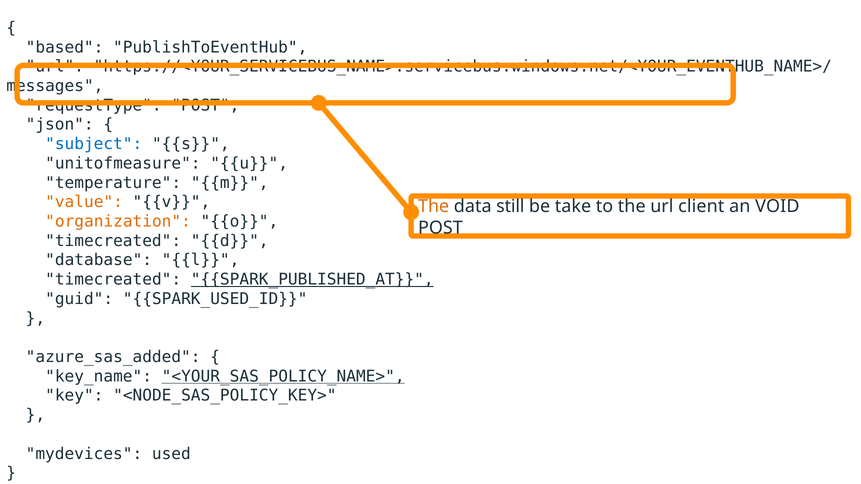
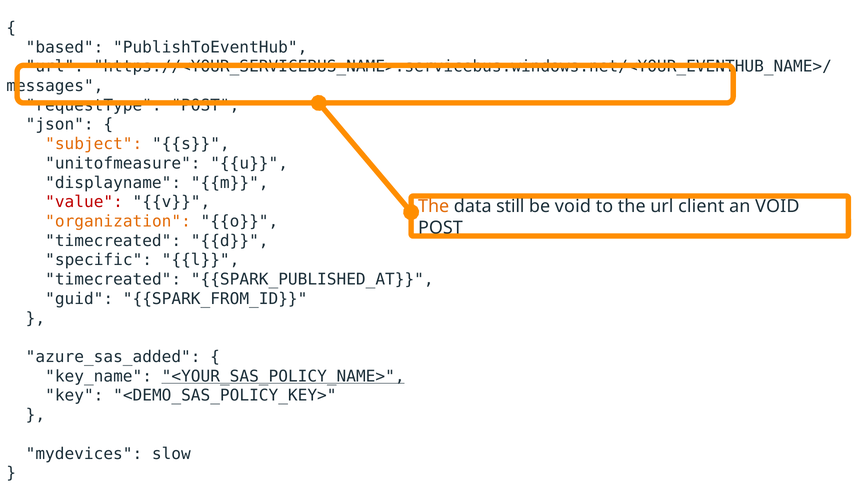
subject colour: blue -> orange (94, 144)
temperature: temperature -> displayname (113, 183)
value colour: orange -> red (84, 202)
be take: take -> void (573, 207)
database: database -> specific (99, 260)
SPARK_PUBLISHED_AT underline: present -> none (312, 280)
SPARK_USED_ID: SPARK_USED_ID -> SPARK_FROM_ID (215, 299)
<NODE_SAS_POLICY_KEY>: <NODE_SAS_POLICY_KEY> -> <DEMO_SAS_POLICY_KEY> (225, 396)
used: used -> slow (171, 454)
